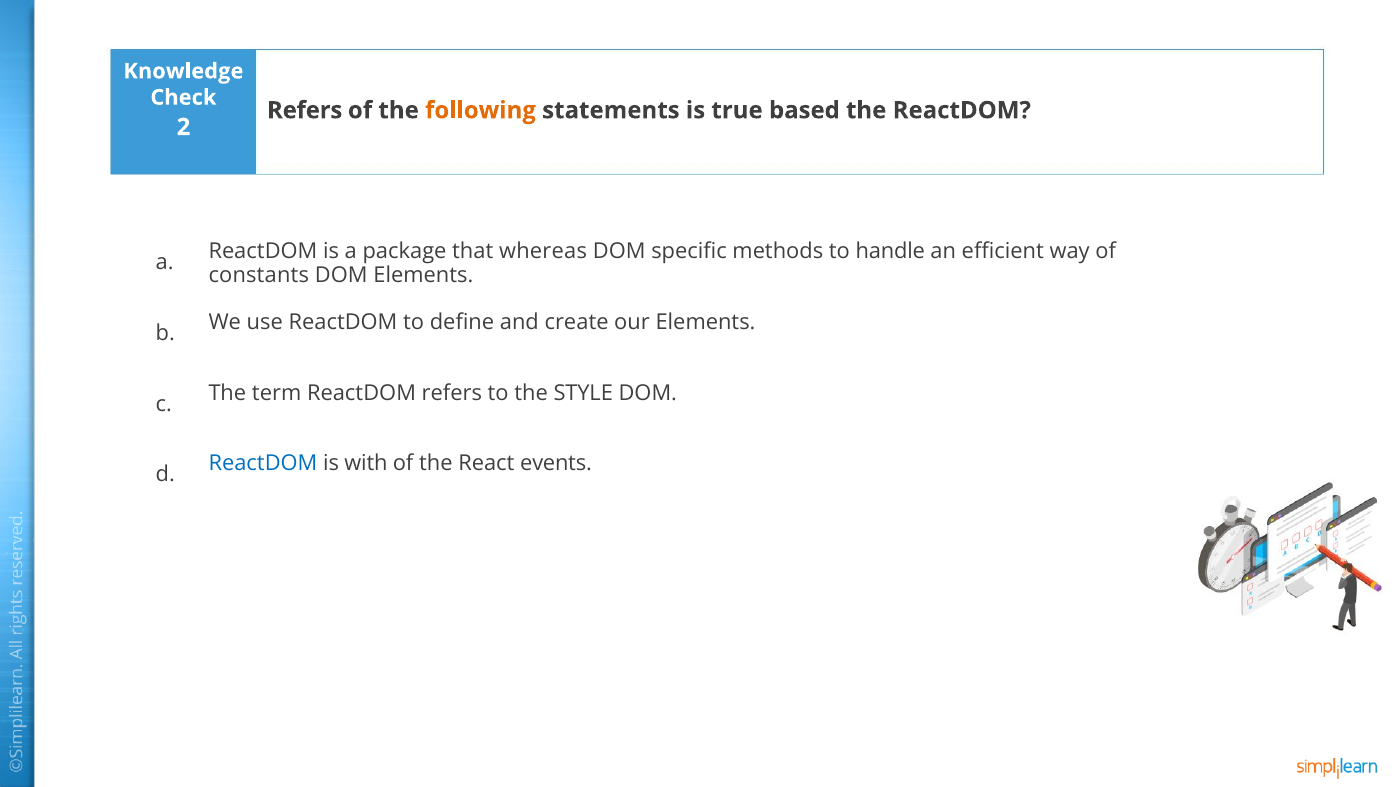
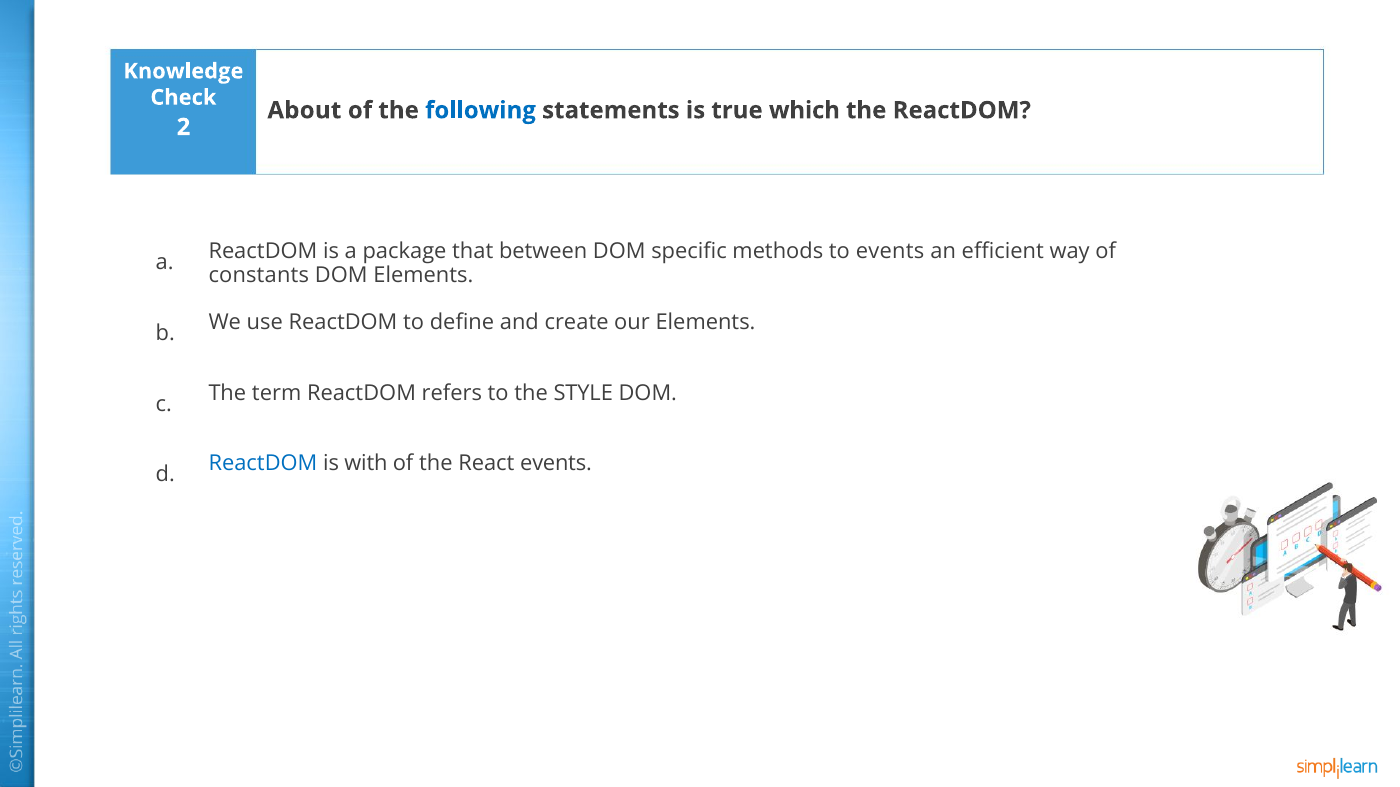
Refers: Refers -> About (304, 110)
following colour: orange -> blue (480, 110)
based: based -> which (804, 110)
whereas: whereas -> between (543, 252)
to handle: handle -> events (890, 252)
